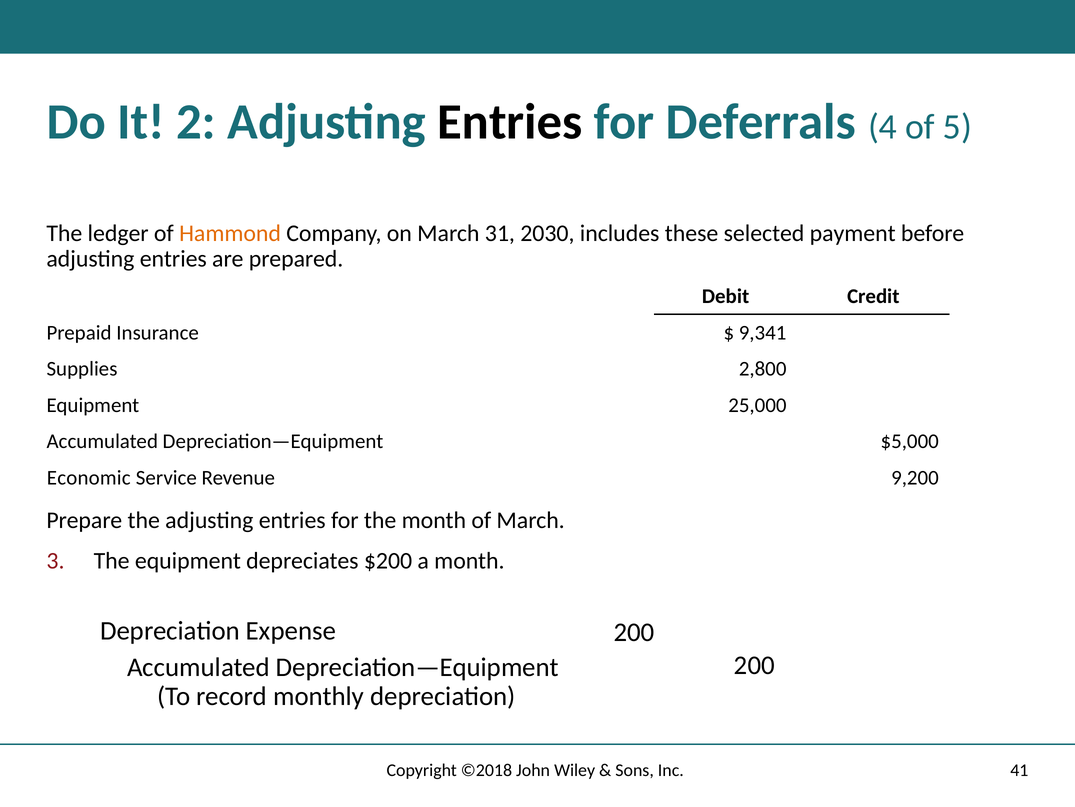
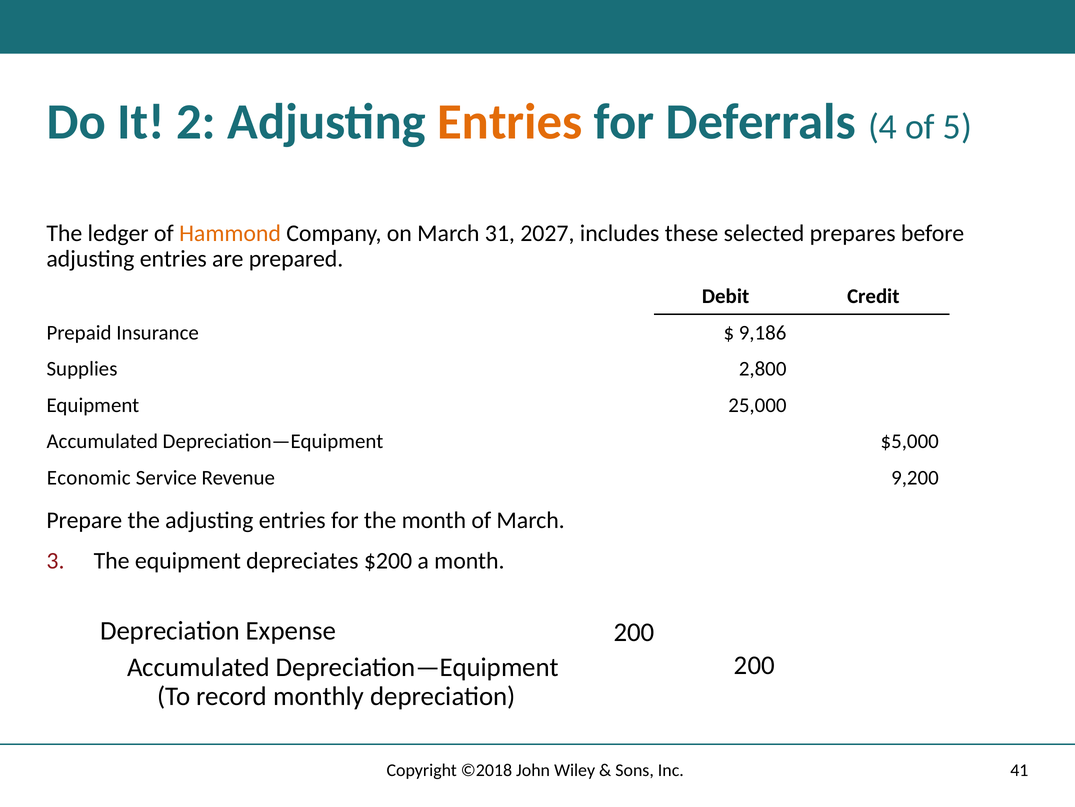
Entries colour: black -> orange (510, 122)
2030: 2030 -> 2027 (547, 233)
payment: payment -> prepares (853, 233)
9,341: 9,341 -> 9,186 (763, 332)
